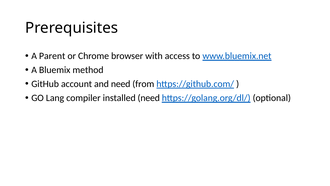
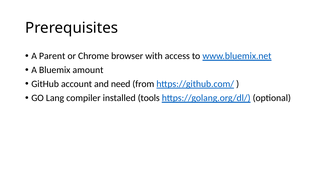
method: method -> amount (88, 70)
installed need: need -> tools (149, 98)
